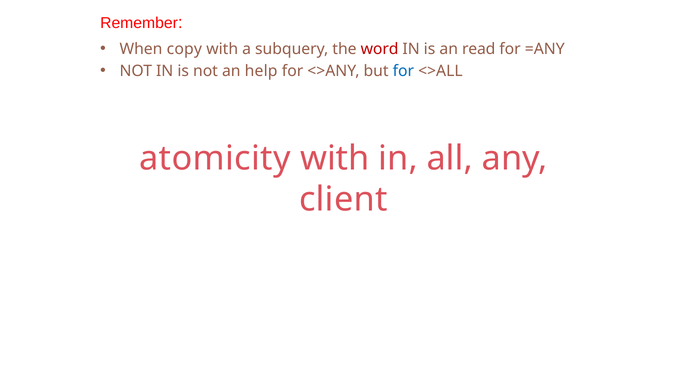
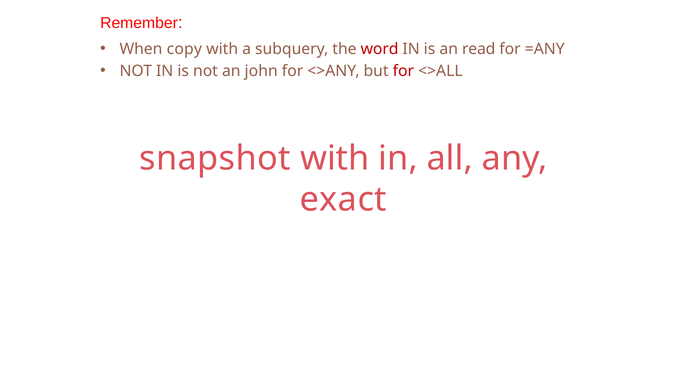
help: help -> john (261, 71)
for colour: blue -> red (403, 71)
atomicity: atomicity -> snapshot (215, 159)
client: client -> exact (343, 200)
